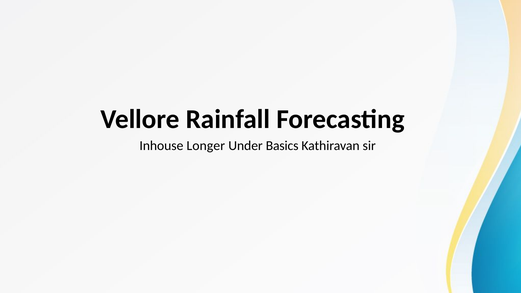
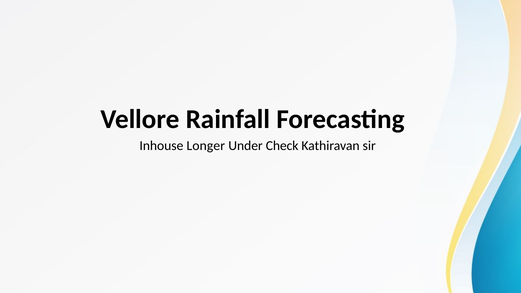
Basics: Basics -> Check (282, 146)
